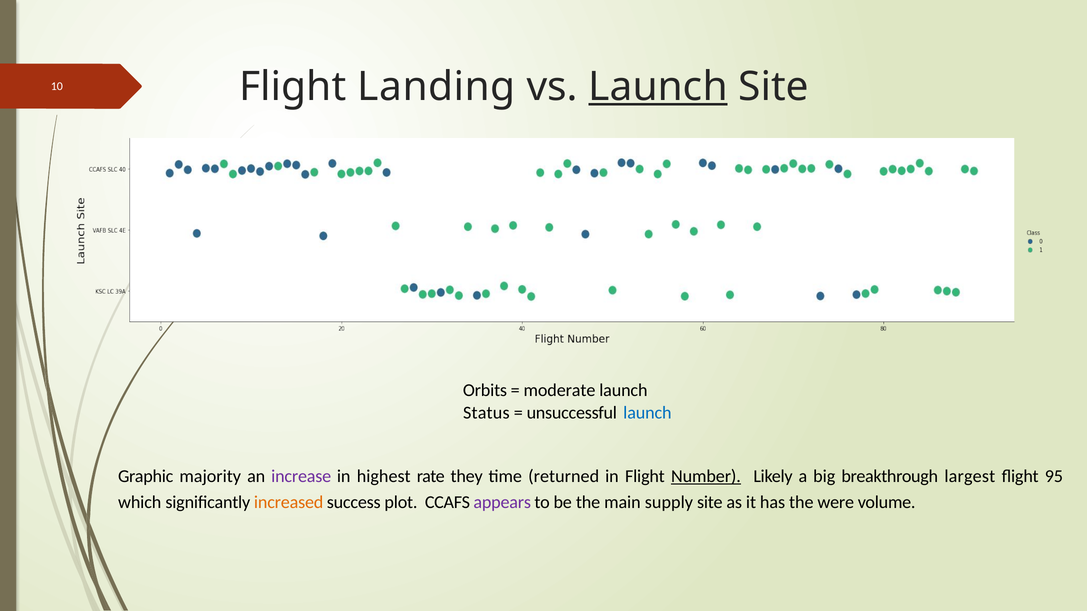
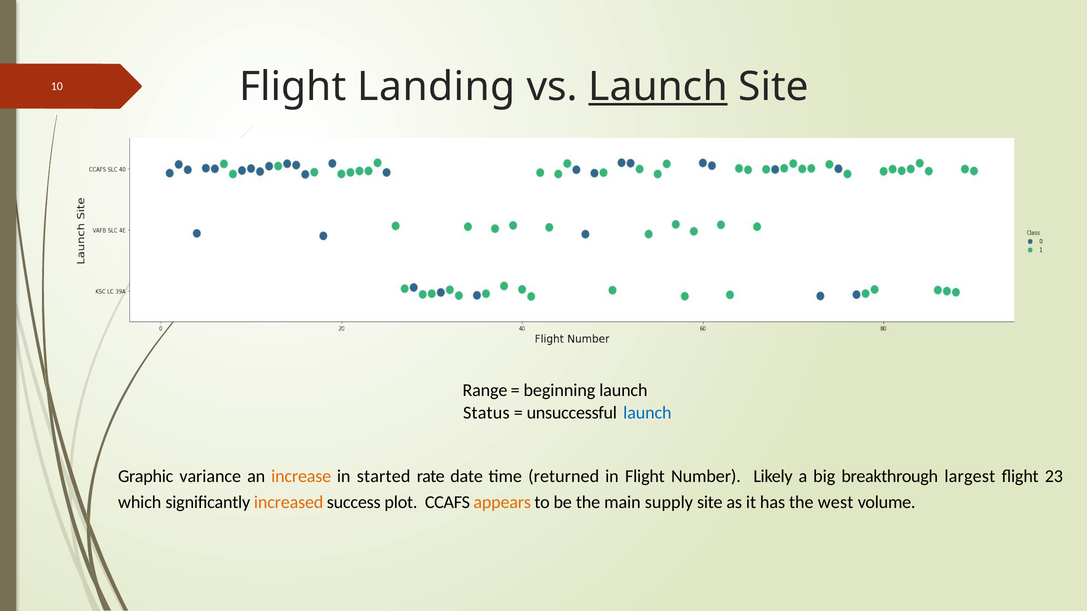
Orbits: Orbits -> Range (485, 390)
moderate: moderate -> beginning (559, 390)
majority: majority -> variance (210, 477)
increase colour: purple -> orange (301, 477)
highest: highest -> started (384, 477)
they: they -> date (467, 477)
Number underline: present -> none (706, 477)
95: 95 -> 23 (1054, 477)
appears colour: purple -> orange (502, 503)
were: were -> west (836, 503)
